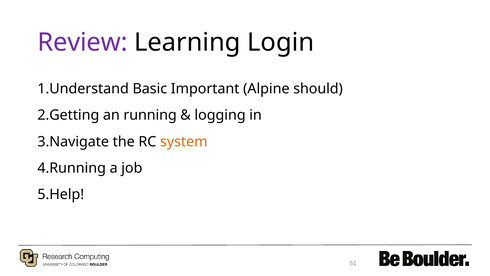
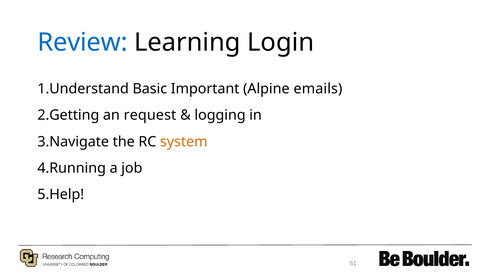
Review colour: purple -> blue (82, 42)
should: should -> emails (318, 89)
running: running -> request (150, 115)
